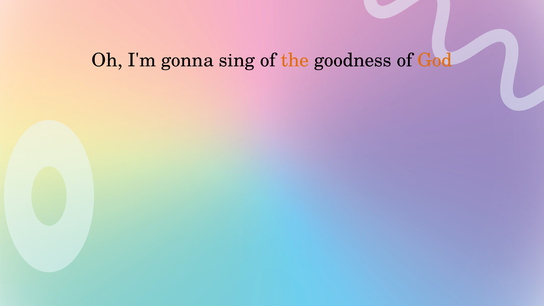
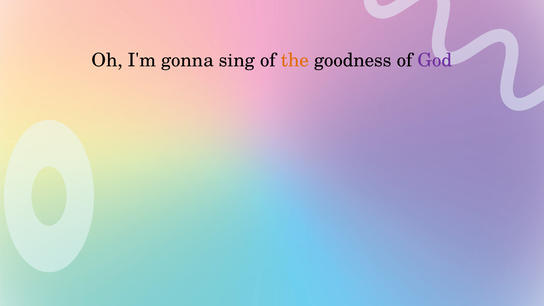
God colour: orange -> purple (435, 60)
